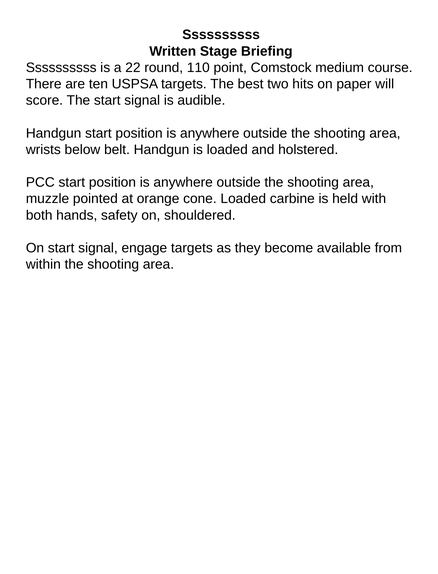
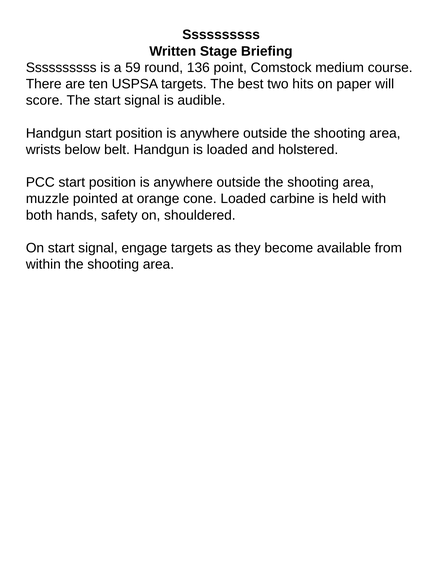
22: 22 -> 59 (133, 68)
110: 110 -> 136 (198, 68)
